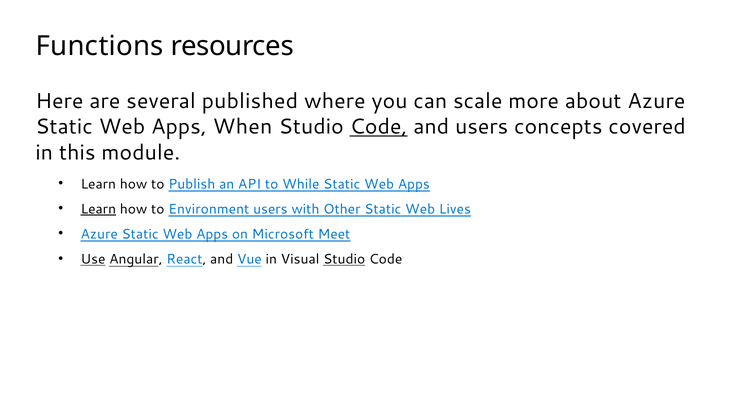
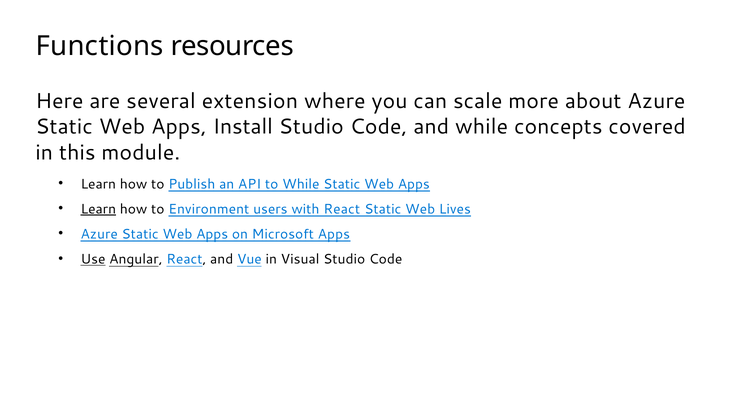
published: published -> extension (250, 101)
When: When -> Install (243, 127)
Code underline: present -> none (379, 127)
and users: users -> while (482, 127)
with Other: Other -> React (342, 209)
Microsoft Meet: Meet -> Apps (334, 234)
Studio underline: present -> none (344, 259)
